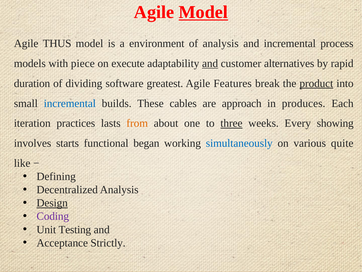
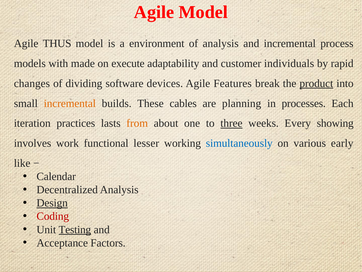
Model underline: present -> none (203, 12)
piece: piece -> made (83, 63)
and underline: present -> none (210, 63)
alternatives: alternatives -> individuals (289, 63)
duration: duration -> changes (32, 83)
greatest: greatest -> devices (165, 83)
incremental colour: blue -> orange (70, 103)
approach: approach -> planning (242, 103)
produces: produces -> processes (304, 103)
starts: starts -> work (68, 143)
began: began -> lesser (146, 143)
quite: quite -> early (342, 143)
Defining: Defining -> Calendar (56, 176)
Coding colour: purple -> red (53, 216)
Testing underline: none -> present (75, 229)
Strictly: Strictly -> Factors (108, 242)
